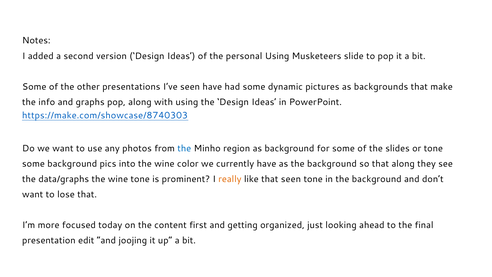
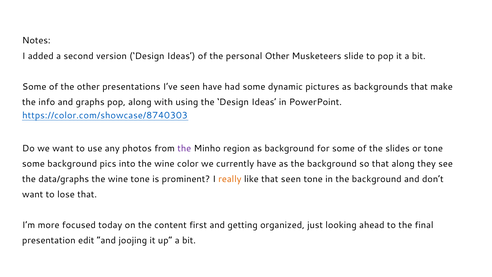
personal Using: Using -> Other (277, 56)
https://make.com/showcase/8740303: https://make.com/showcase/8740303 -> https://color.com/showcase/8740303 (105, 115)
the colour: blue -> purple (184, 148)
